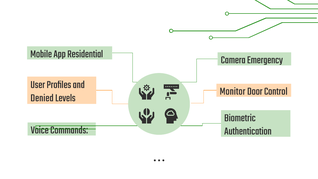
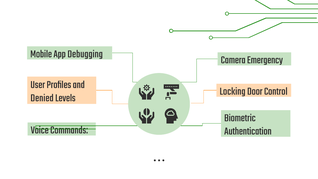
Residential: Residential -> Debugging (85, 54)
Monitor: Monitor -> Locking (233, 91)
